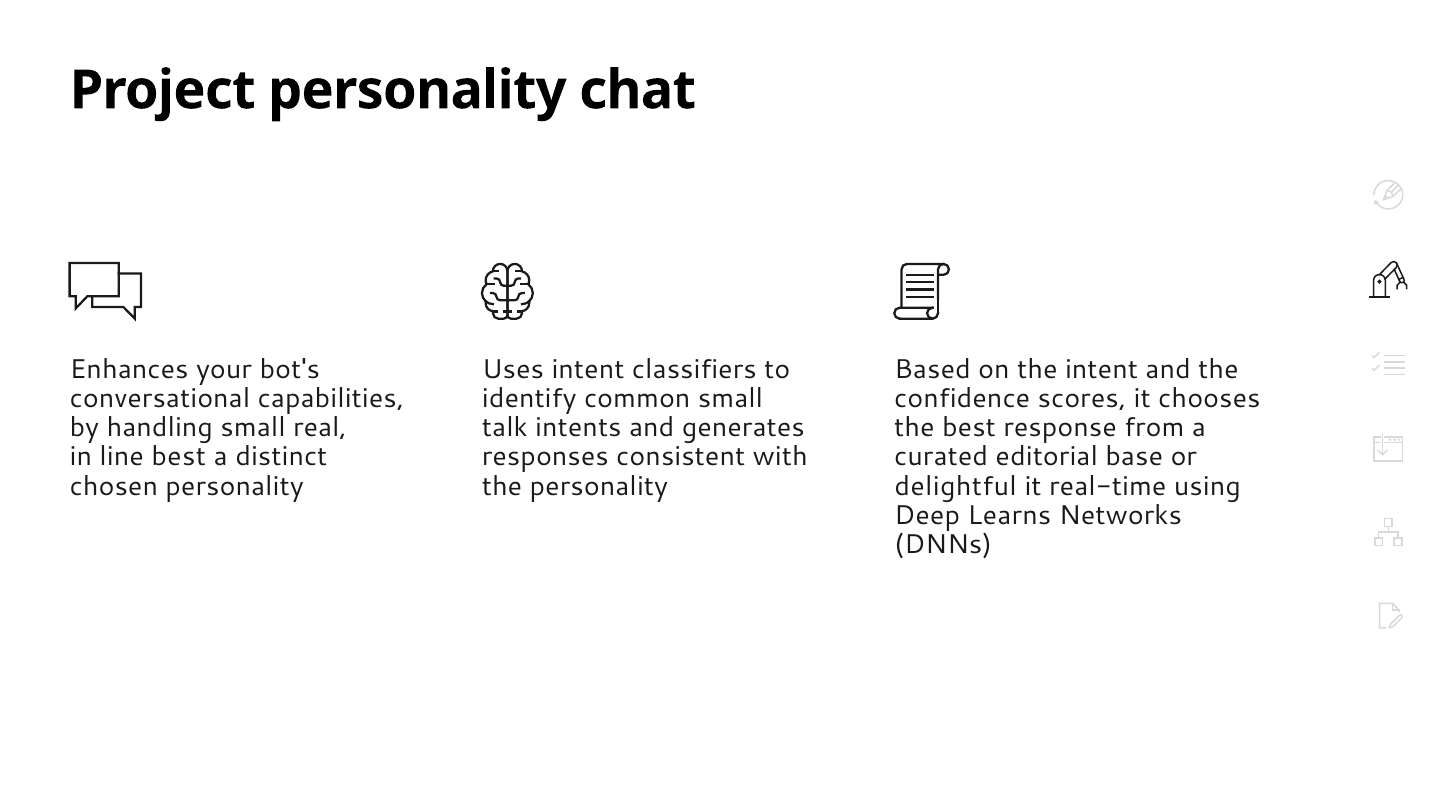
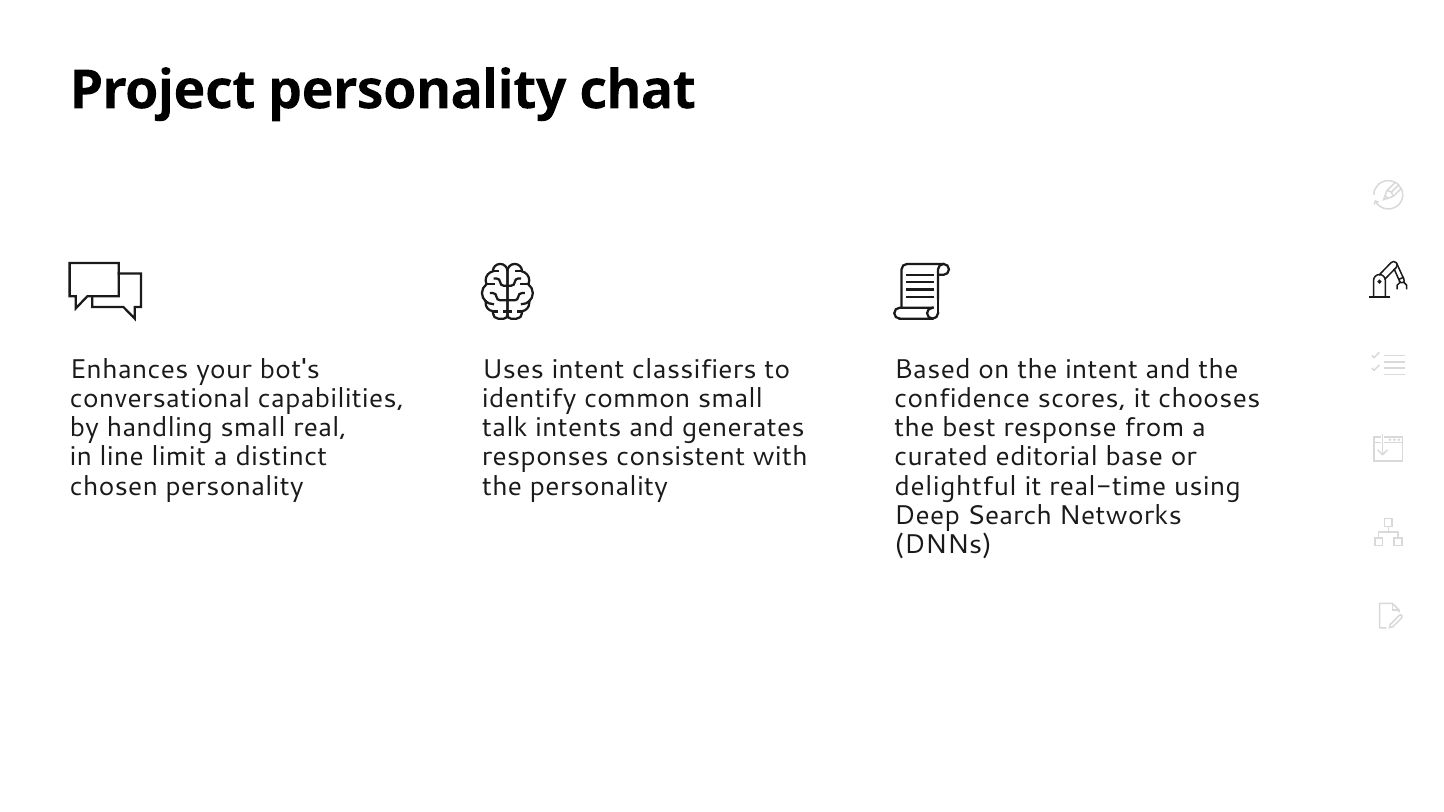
line best: best -> limit (179, 457)
Learns: Learns -> Search (1010, 516)
